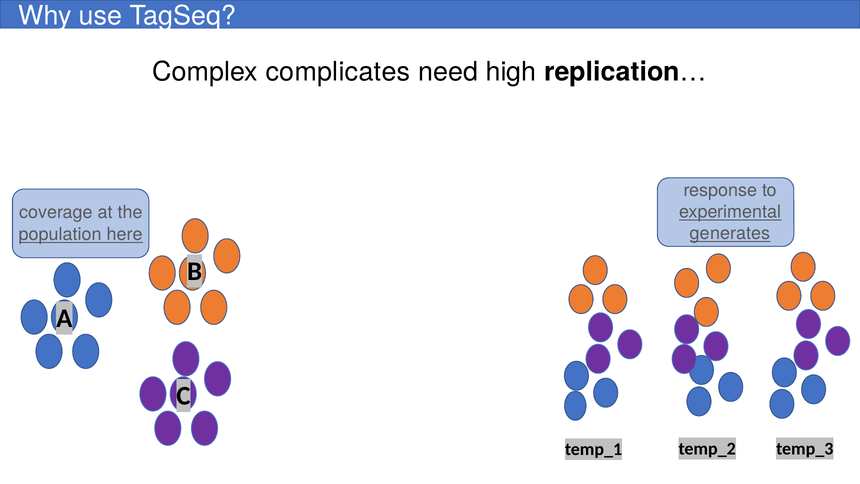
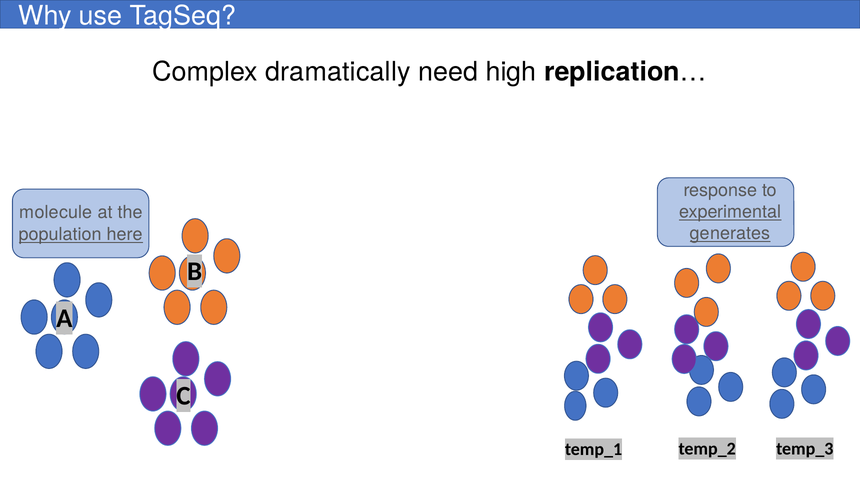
complicates: complicates -> dramatically (338, 72)
coverage: coverage -> molecule (56, 212)
